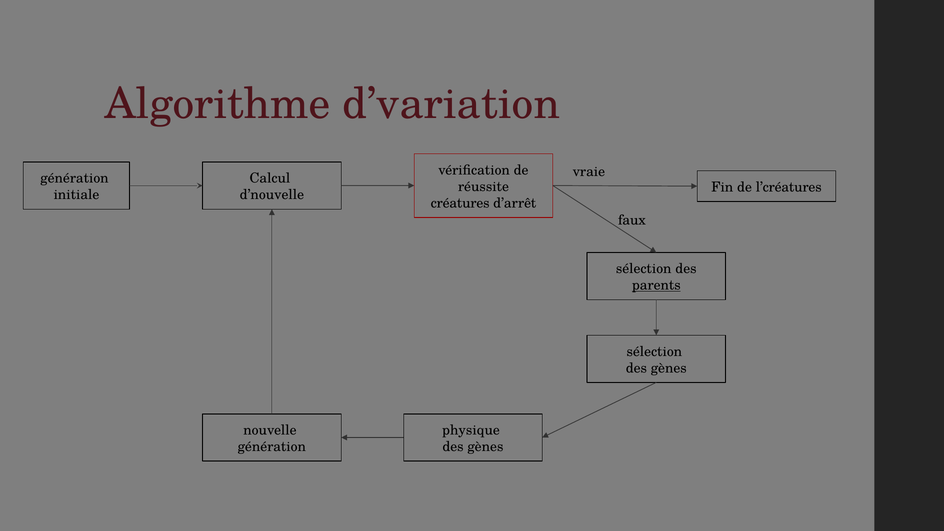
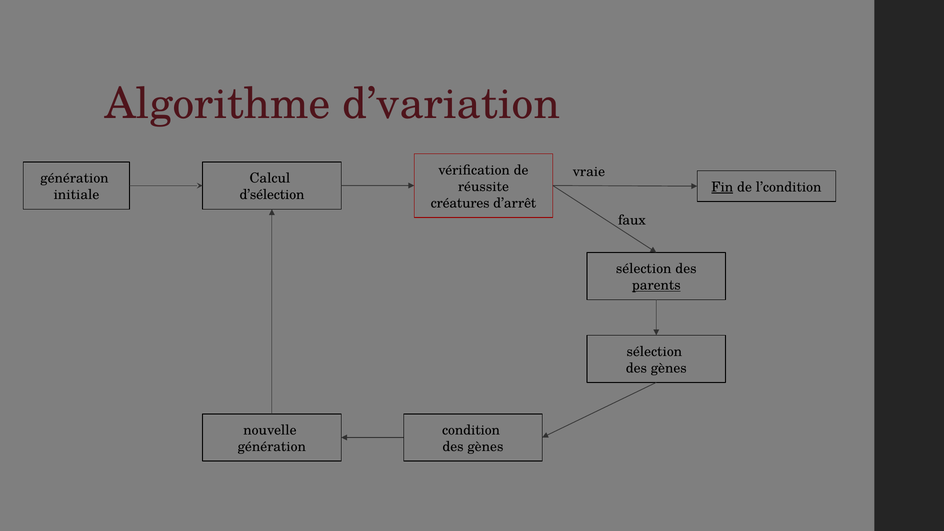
Fin underline: none -> present (722, 187)
l’créatures: l’créatures -> l’condition (789, 187)
d’nouvelle: d’nouvelle -> d’sélection (272, 195)
physique: physique -> condition (471, 430)
